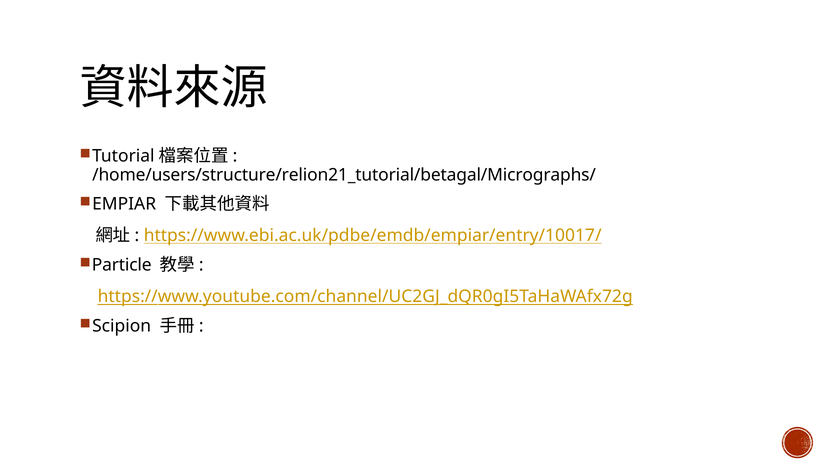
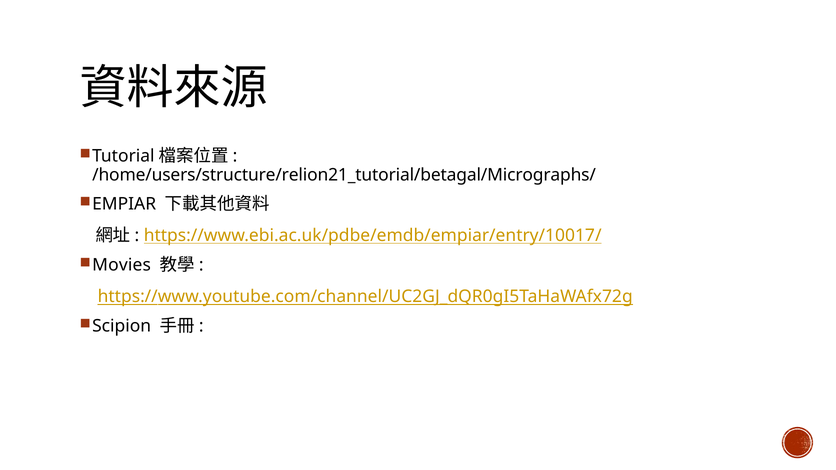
Particle: Particle -> Movies (122, 265)
